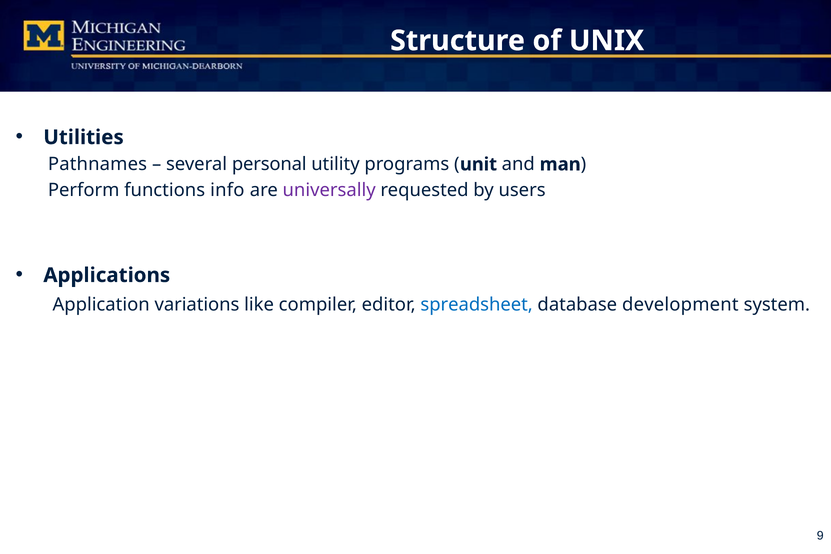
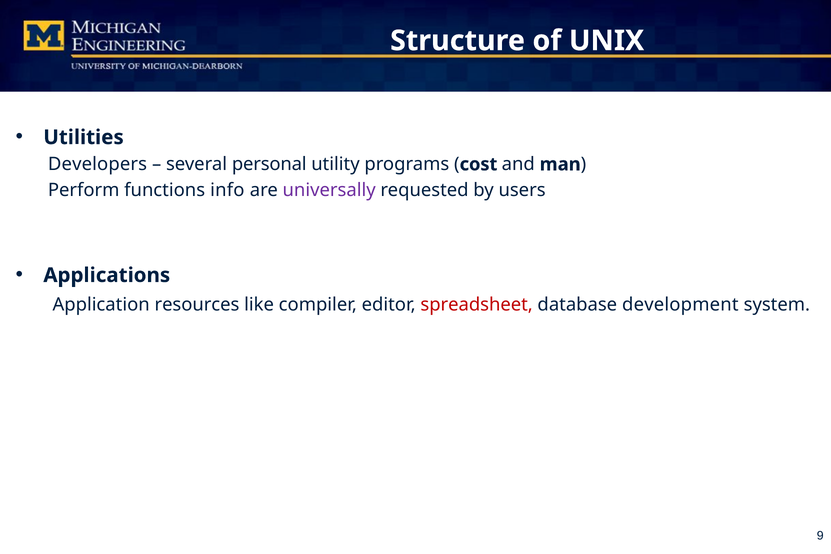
Pathnames: Pathnames -> Developers (98, 164)
unit: unit -> cost (479, 164)
variations: variations -> resources (197, 305)
spreadsheet colour: blue -> red (477, 305)
